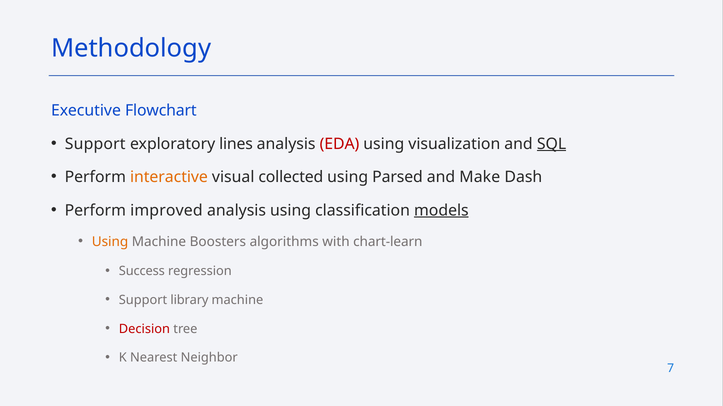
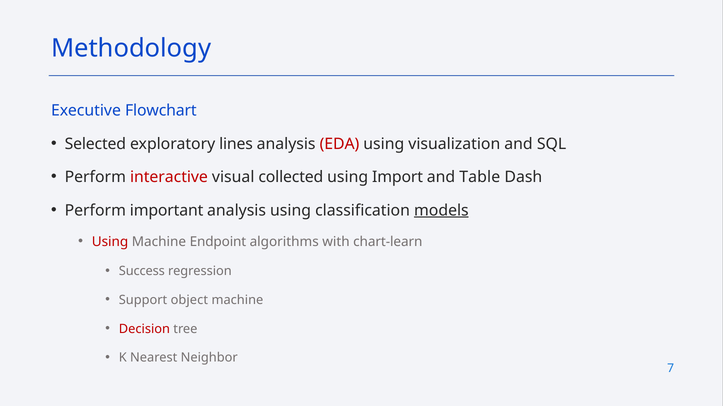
Support: Support -> Selected (95, 144)
SQL underline: present -> none (552, 144)
interactive colour: orange -> red (169, 177)
Parsed: Parsed -> Import (398, 177)
Make: Make -> Table (480, 177)
improved: improved -> important (167, 211)
Using colour: orange -> red (110, 242)
Boosters: Boosters -> Endpoint (218, 242)
library: library -> object (189, 300)
